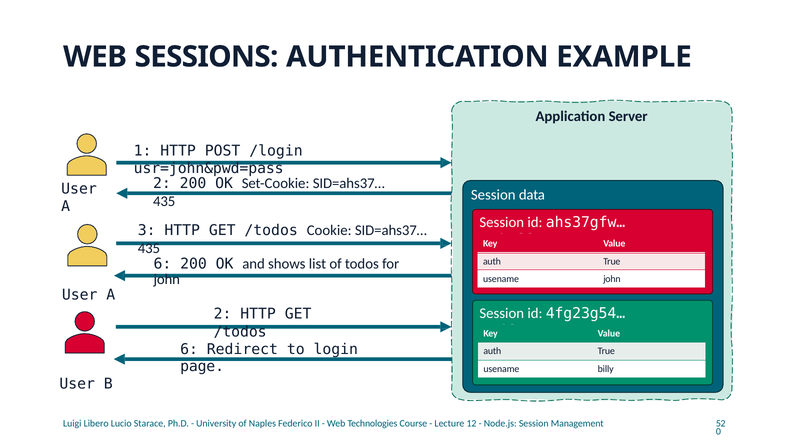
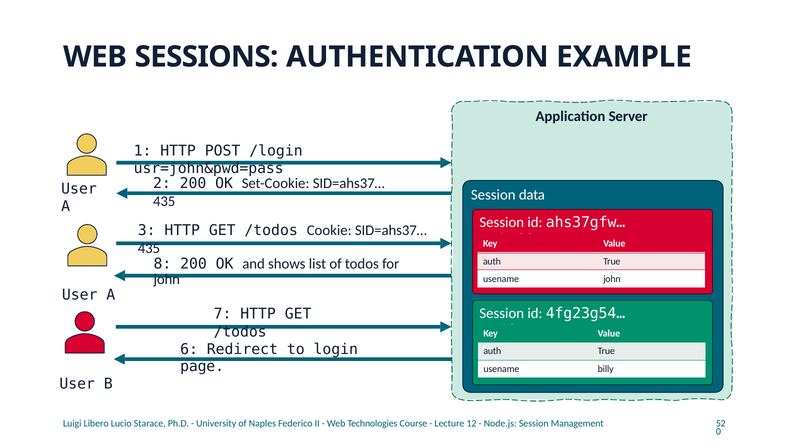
6: 6 -> 8 (162, 264)
2: 2 -> 7 (223, 314)
